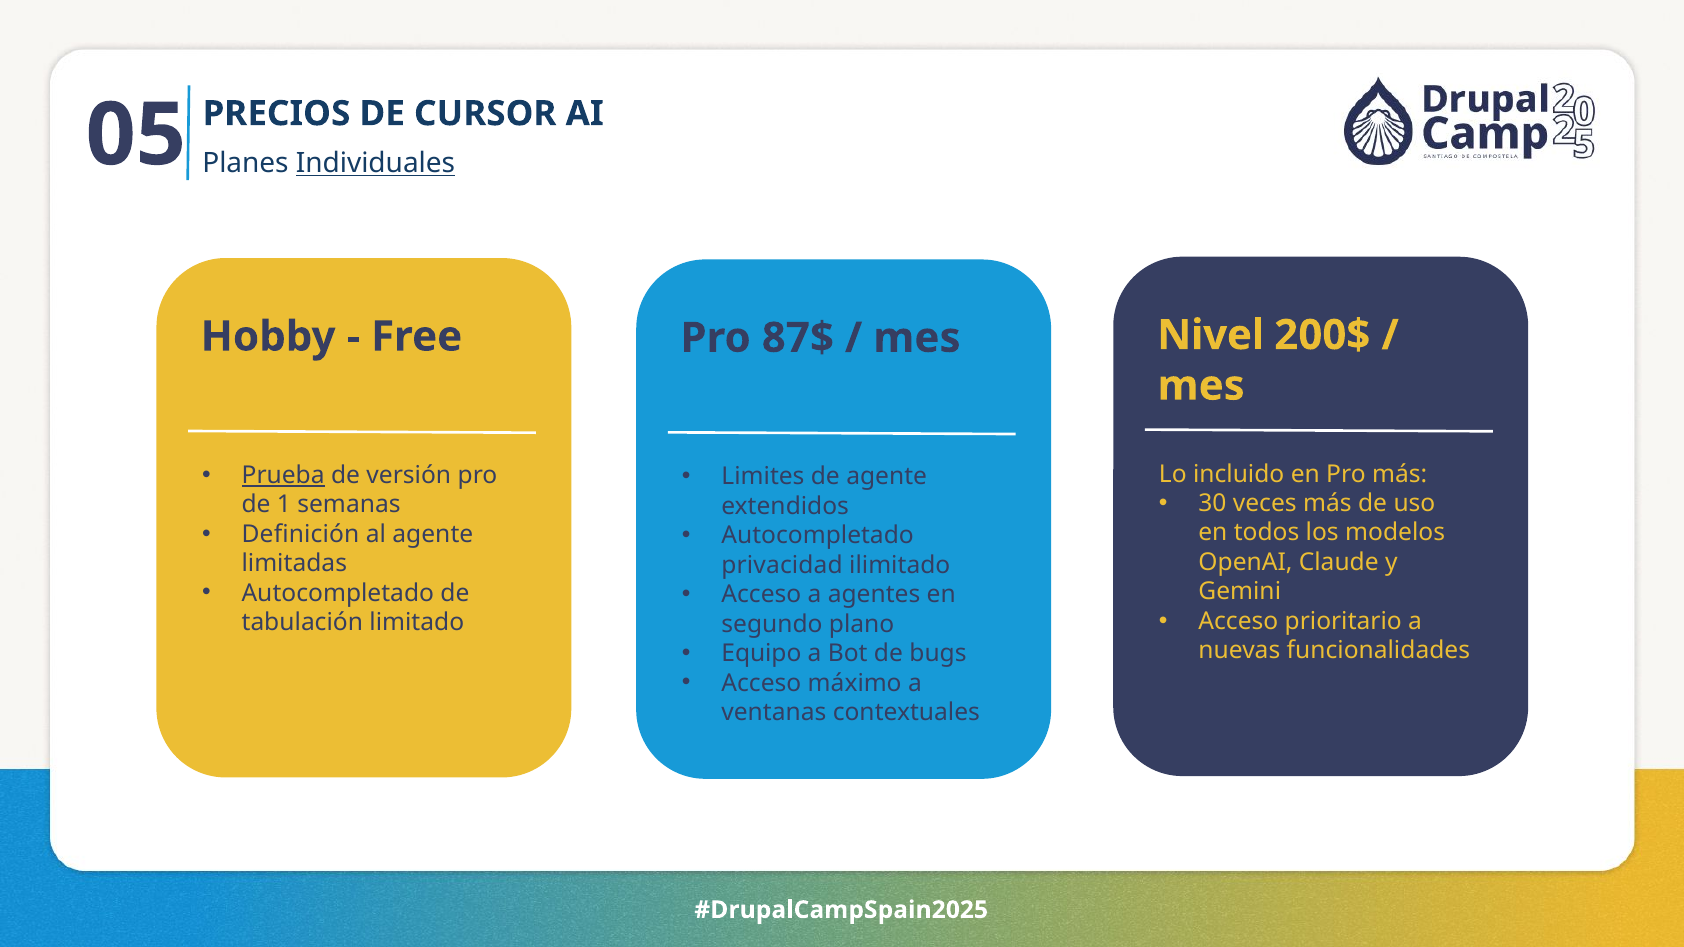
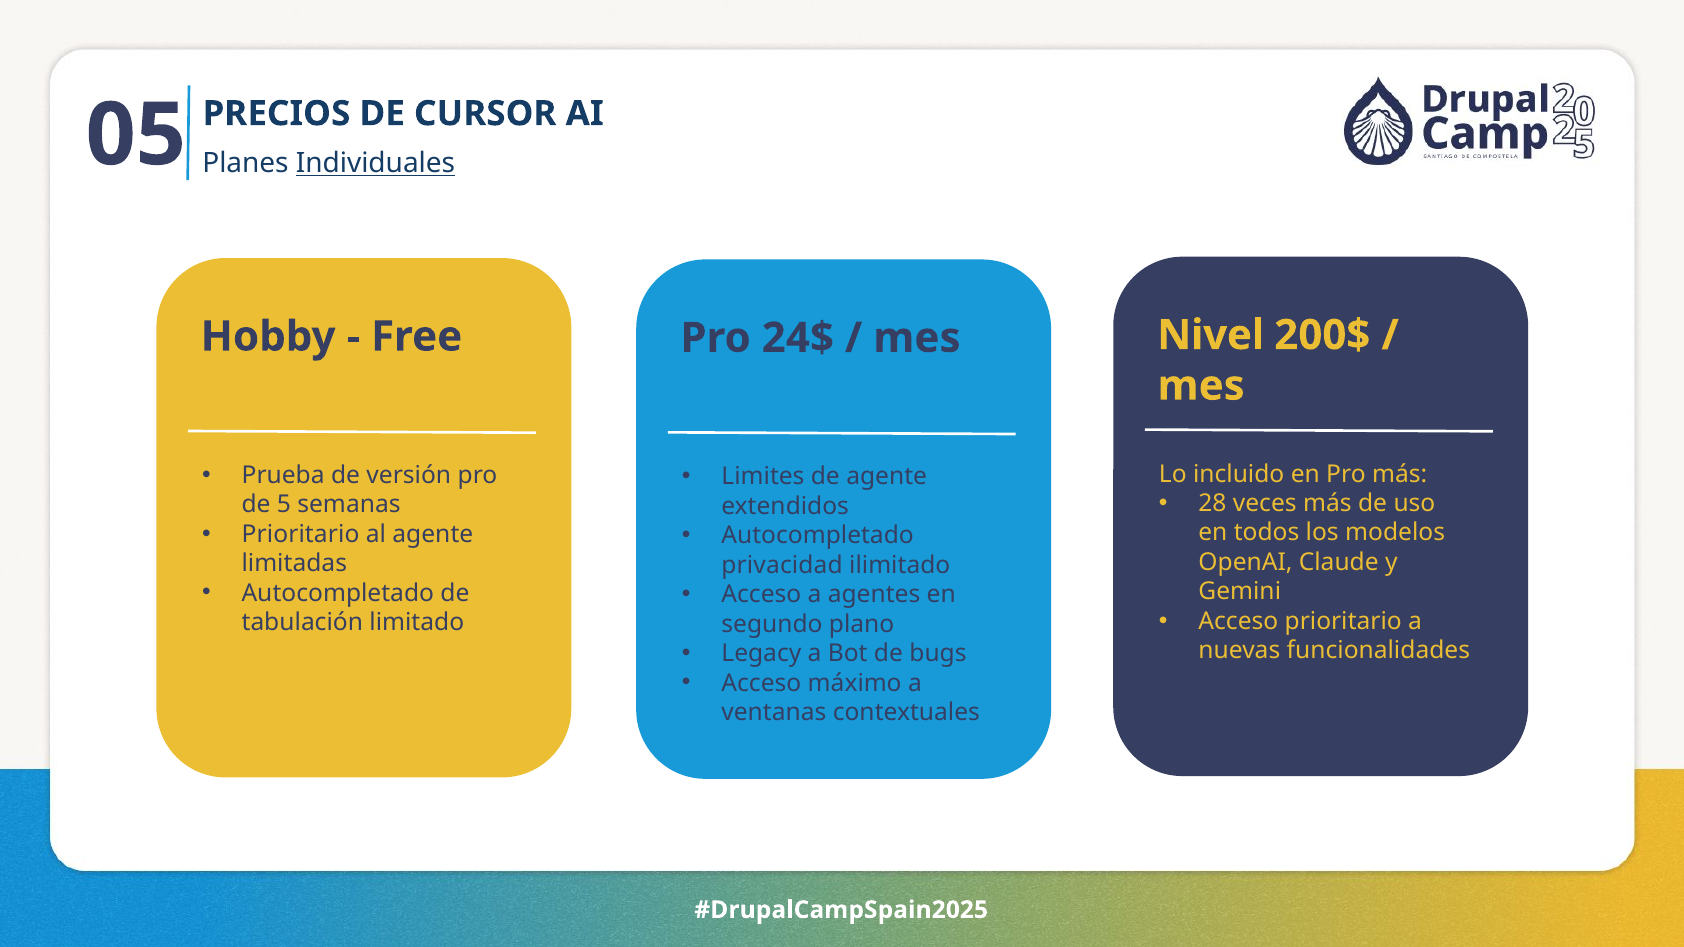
87$: 87$ -> 24$ (798, 338)
Prueba underline: present -> none (283, 475)
30: 30 -> 28 (1212, 504)
1: 1 -> 5 (284, 505)
Definición: Definición -> Prioritario (301, 534)
Equipo: Equipo -> Legacy (761, 654)
